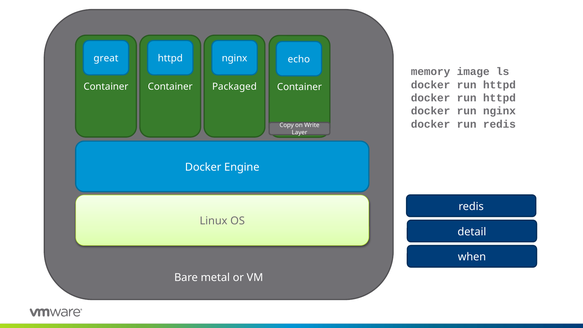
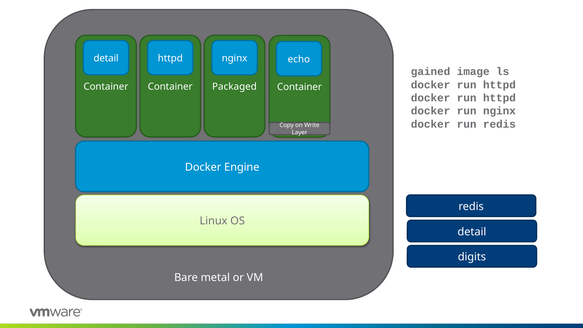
great: great -> detail (106, 58)
memory: memory -> gained (431, 72)
when: when -> digits (472, 257)
